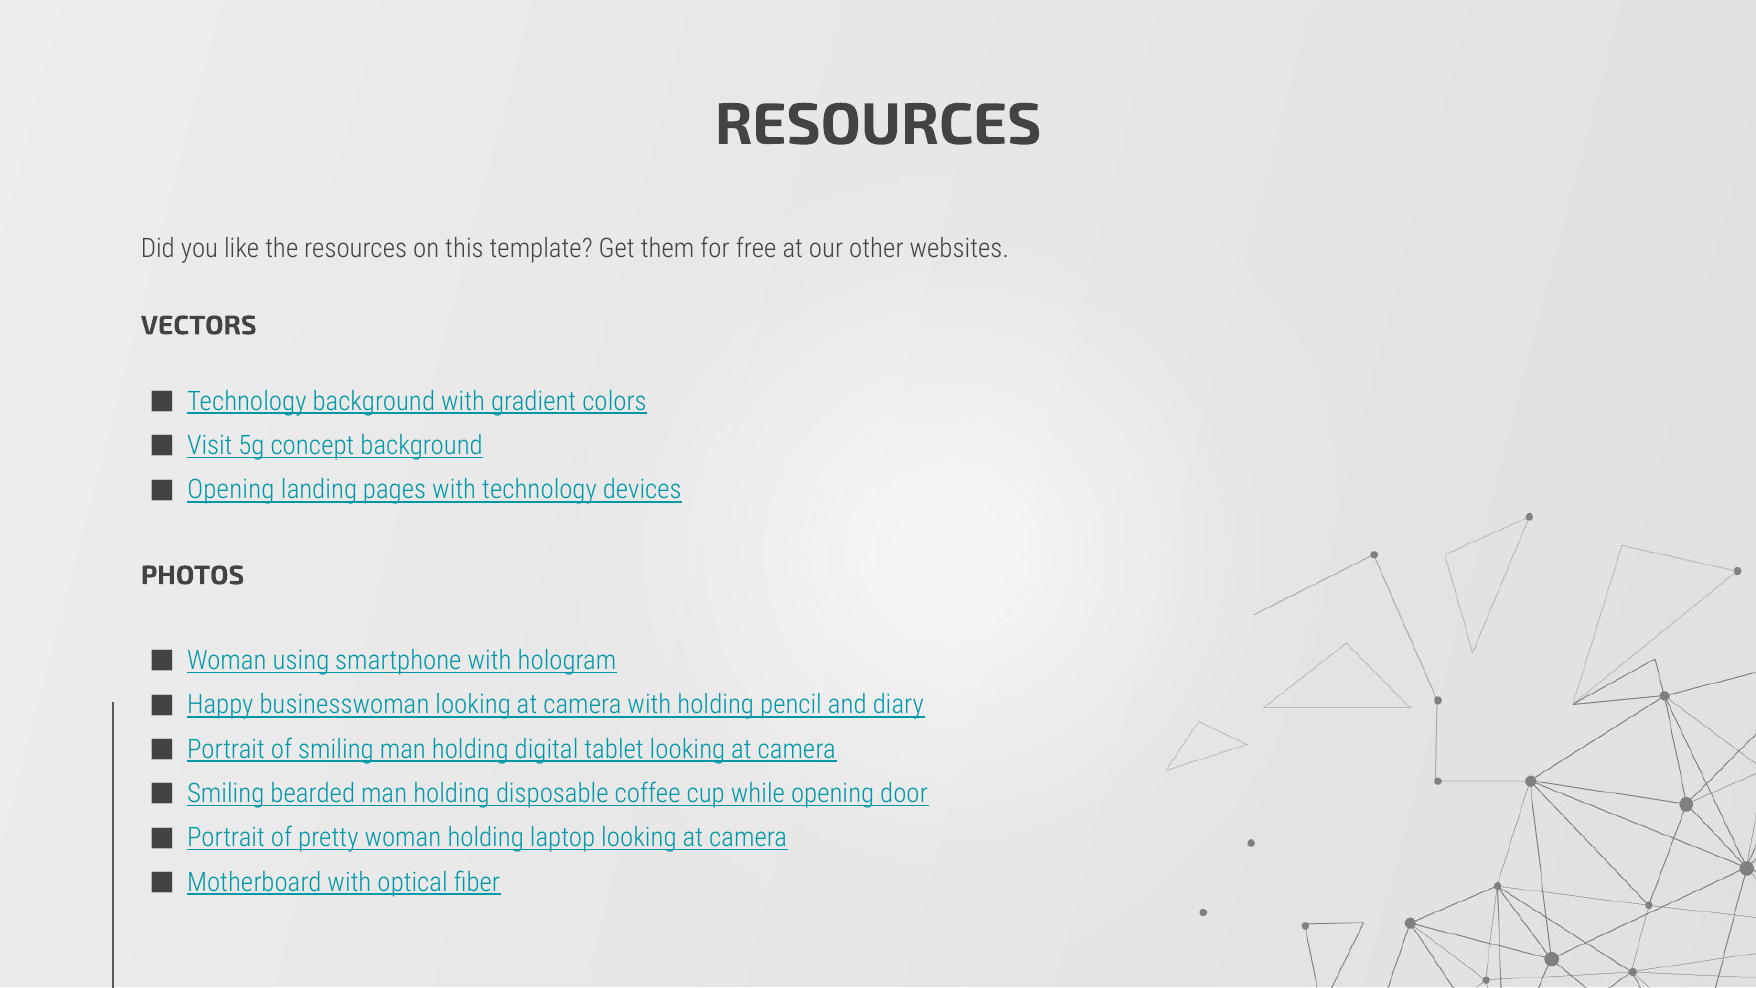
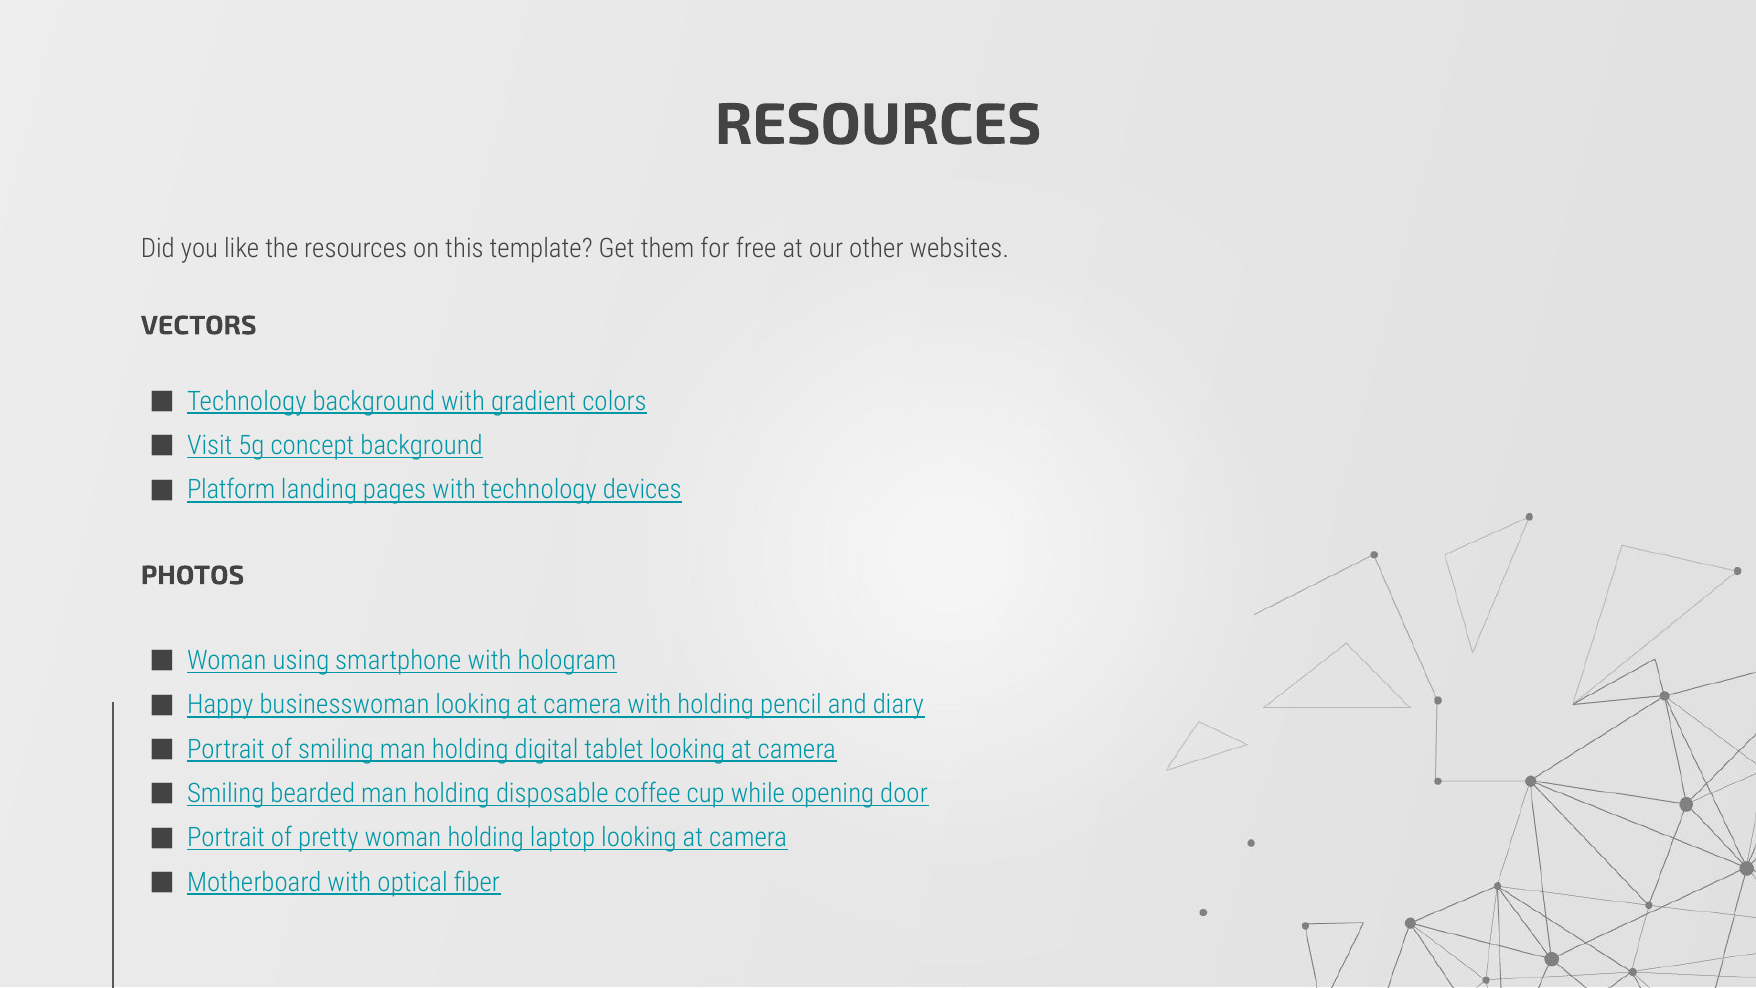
Opening: Opening -> Platform (231, 490)
